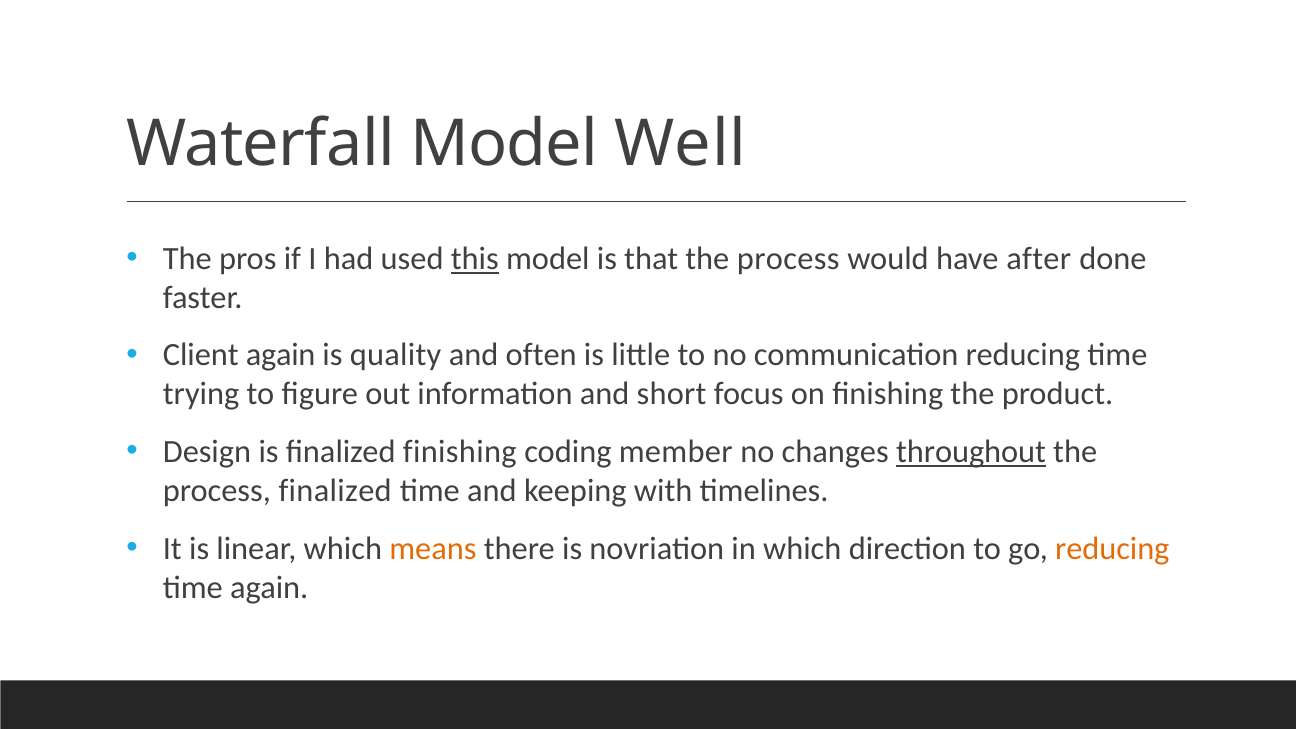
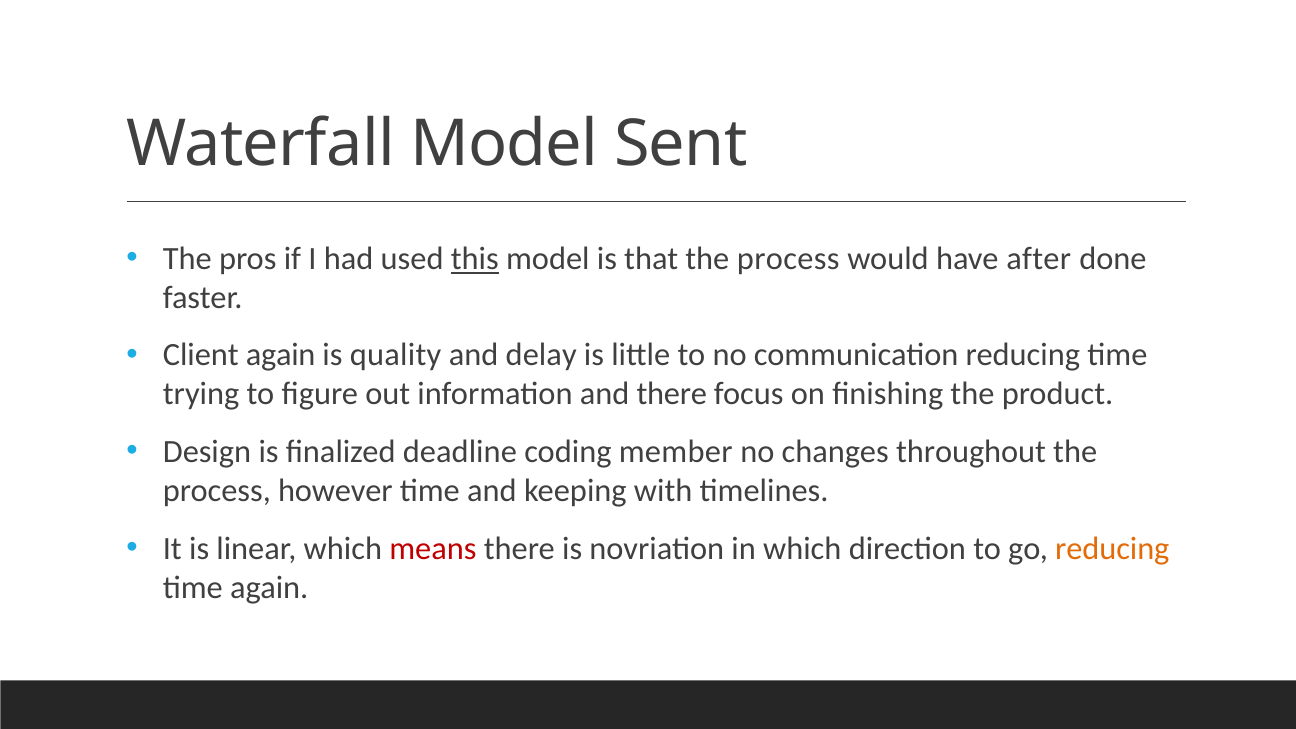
Well: Well -> Sent (681, 144)
often: often -> delay (541, 355)
and short: short -> there (672, 394)
finalized finishing: finishing -> deadline (460, 452)
throughout underline: present -> none (971, 452)
process finalized: finalized -> however (335, 491)
means colour: orange -> red (433, 549)
